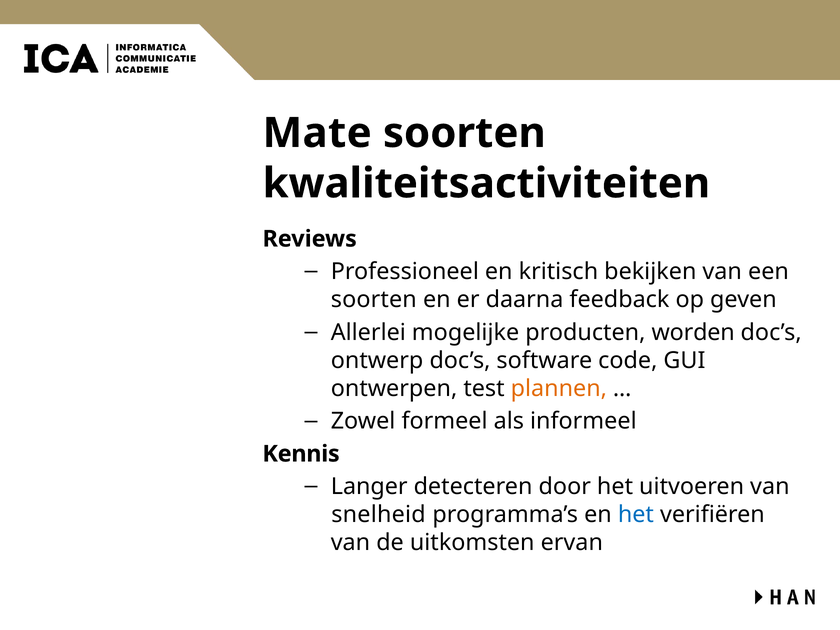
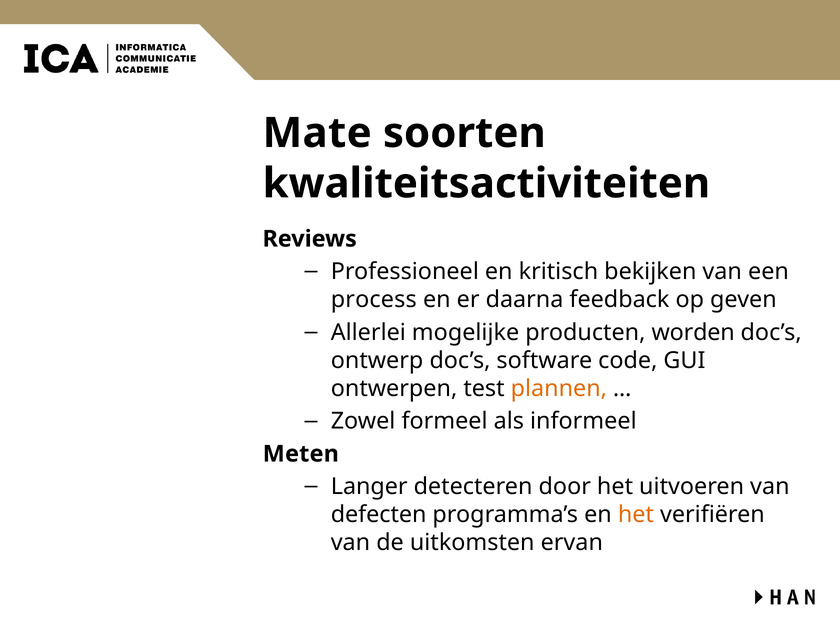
soorten: soorten -> process (374, 300)
Kennis: Kennis -> Meten (301, 454)
snelheid: snelheid -> defecten (379, 515)
het colour: blue -> orange (636, 515)
